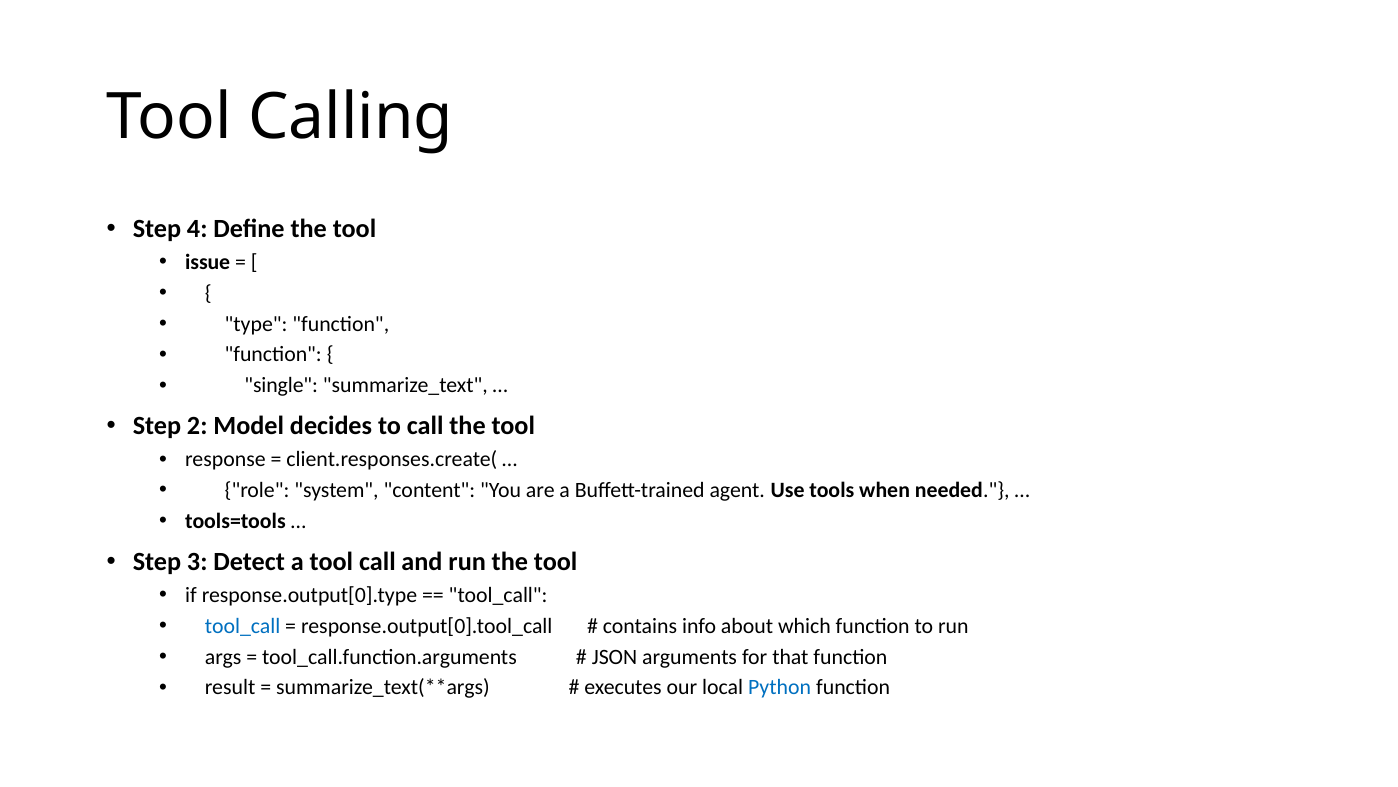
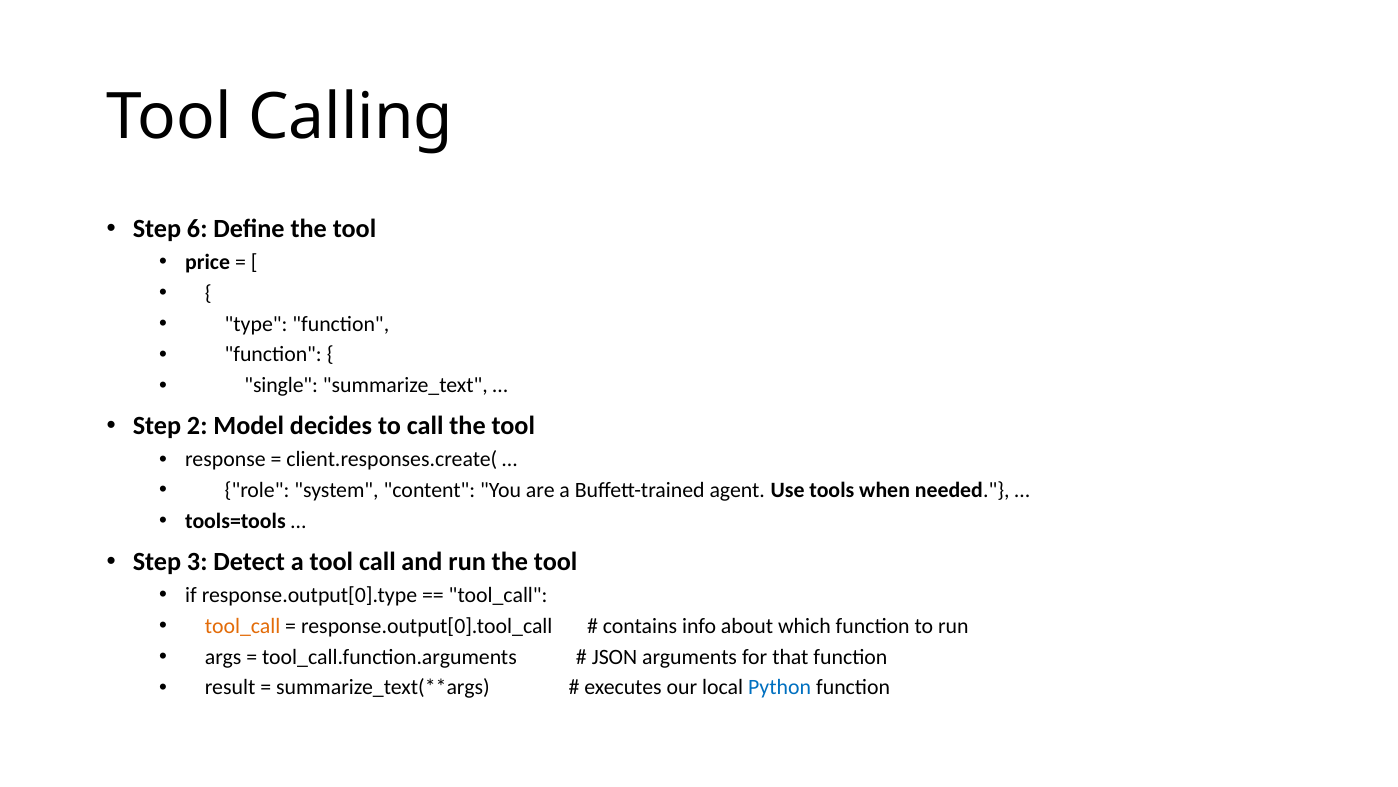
4: 4 -> 6 (197, 229)
issue: issue -> price (208, 262)
tool_call colour: blue -> orange (243, 625)
